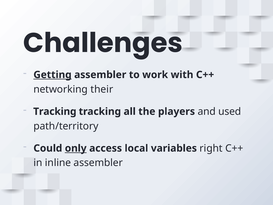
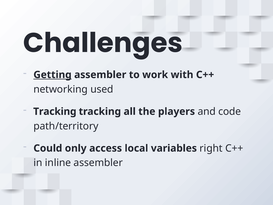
their: their -> used (102, 89)
used: used -> code (230, 111)
only underline: present -> none (76, 148)
